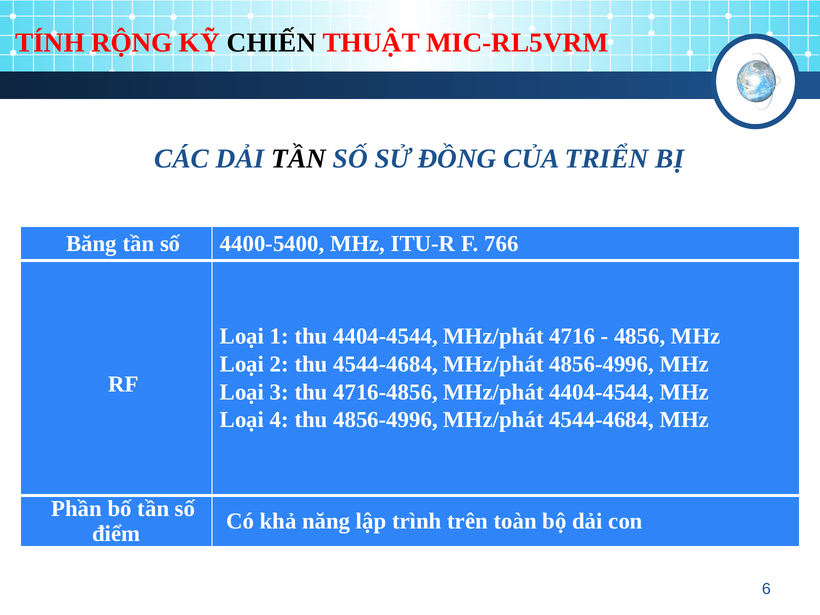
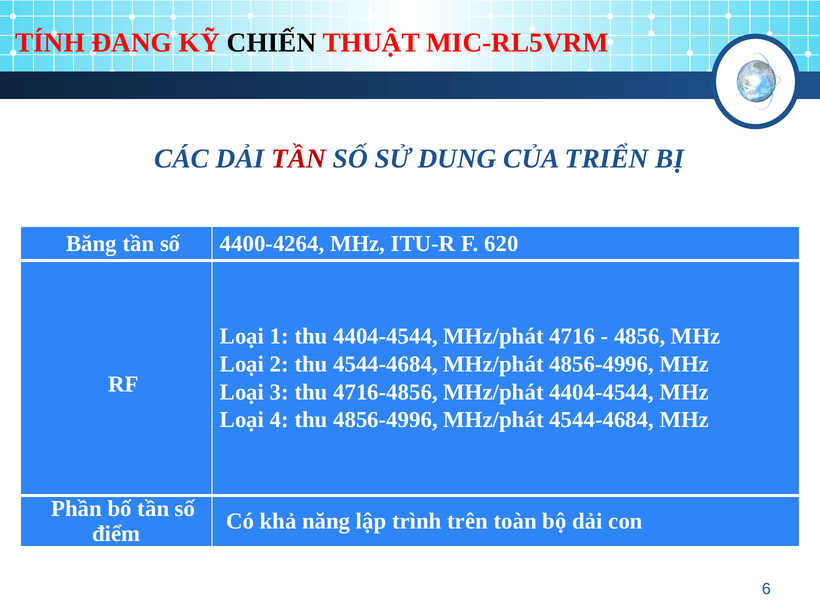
RỘNG: RỘNG -> ĐANG (132, 43)
TẦN colour: black -> red (299, 159)
ĐỒNG: ĐỒNG -> DUNG (457, 159)
4400-5400: 4400-5400 -> 4400-4264 (272, 243)
766: 766 -> 620 (502, 243)
